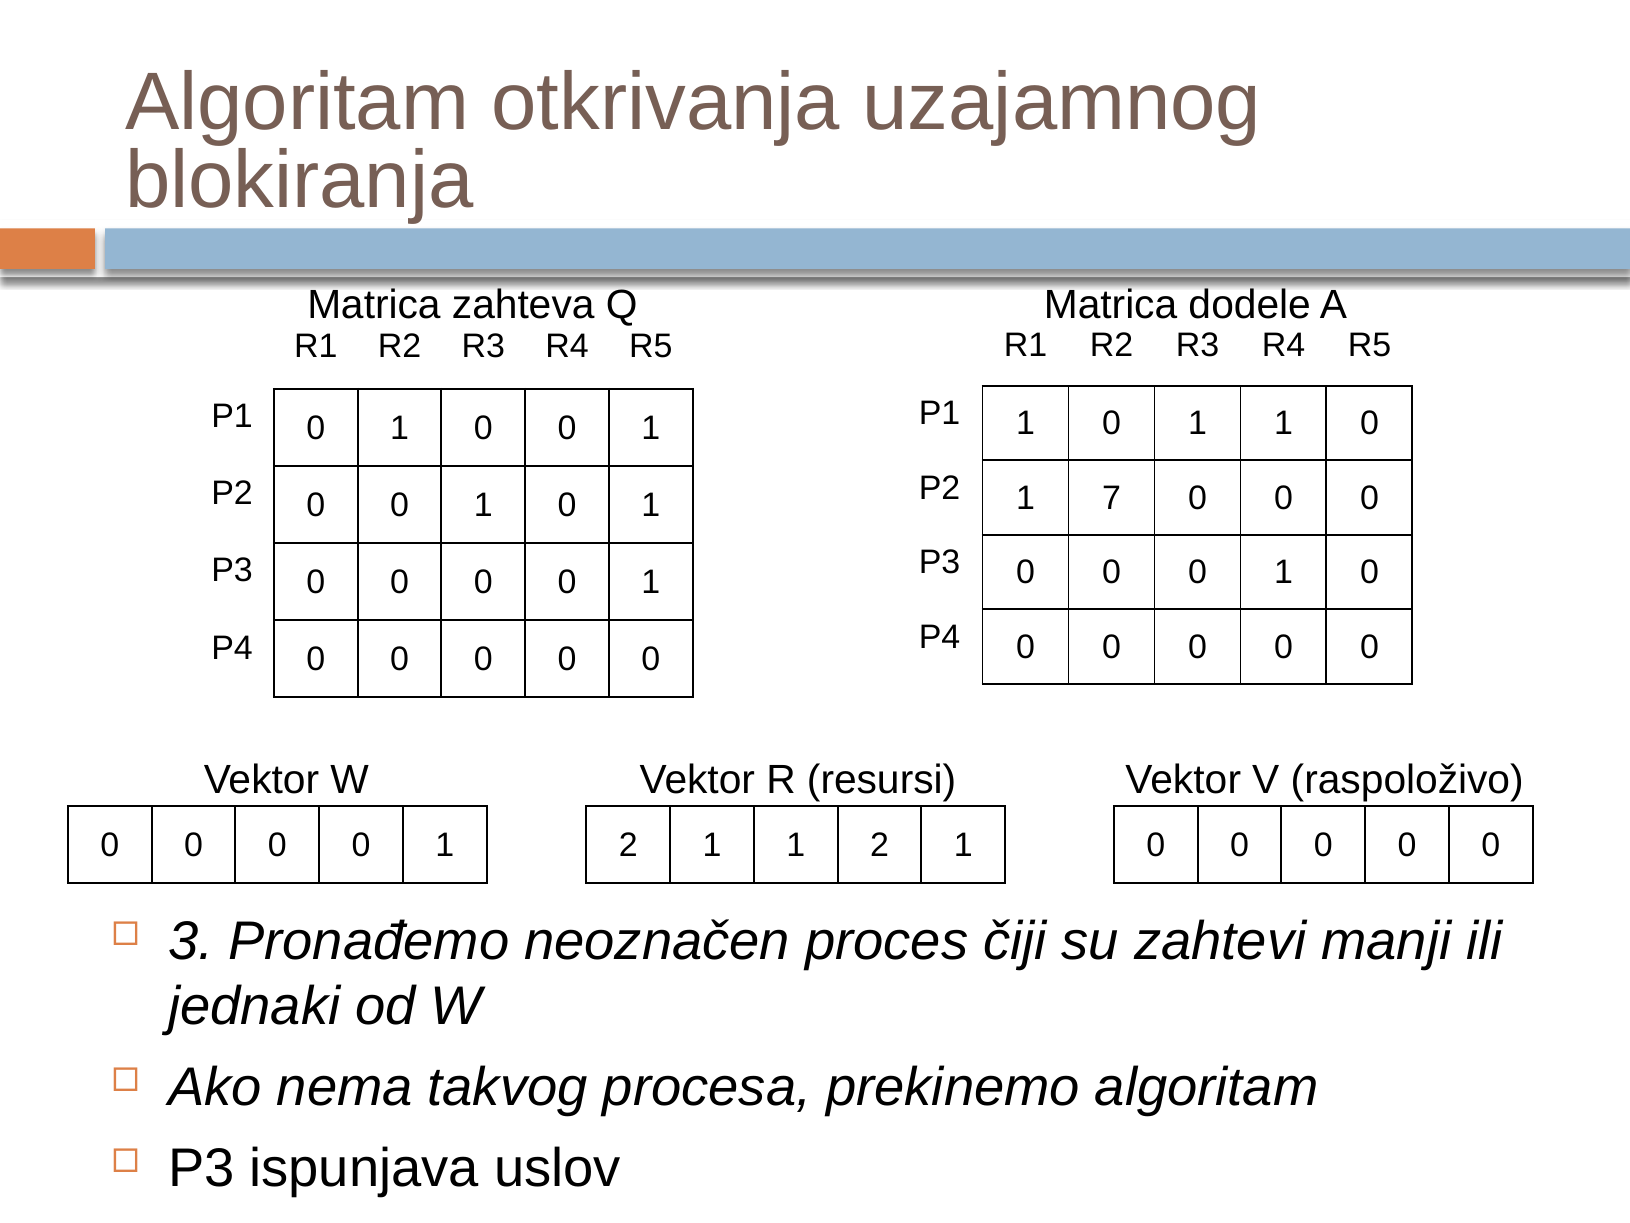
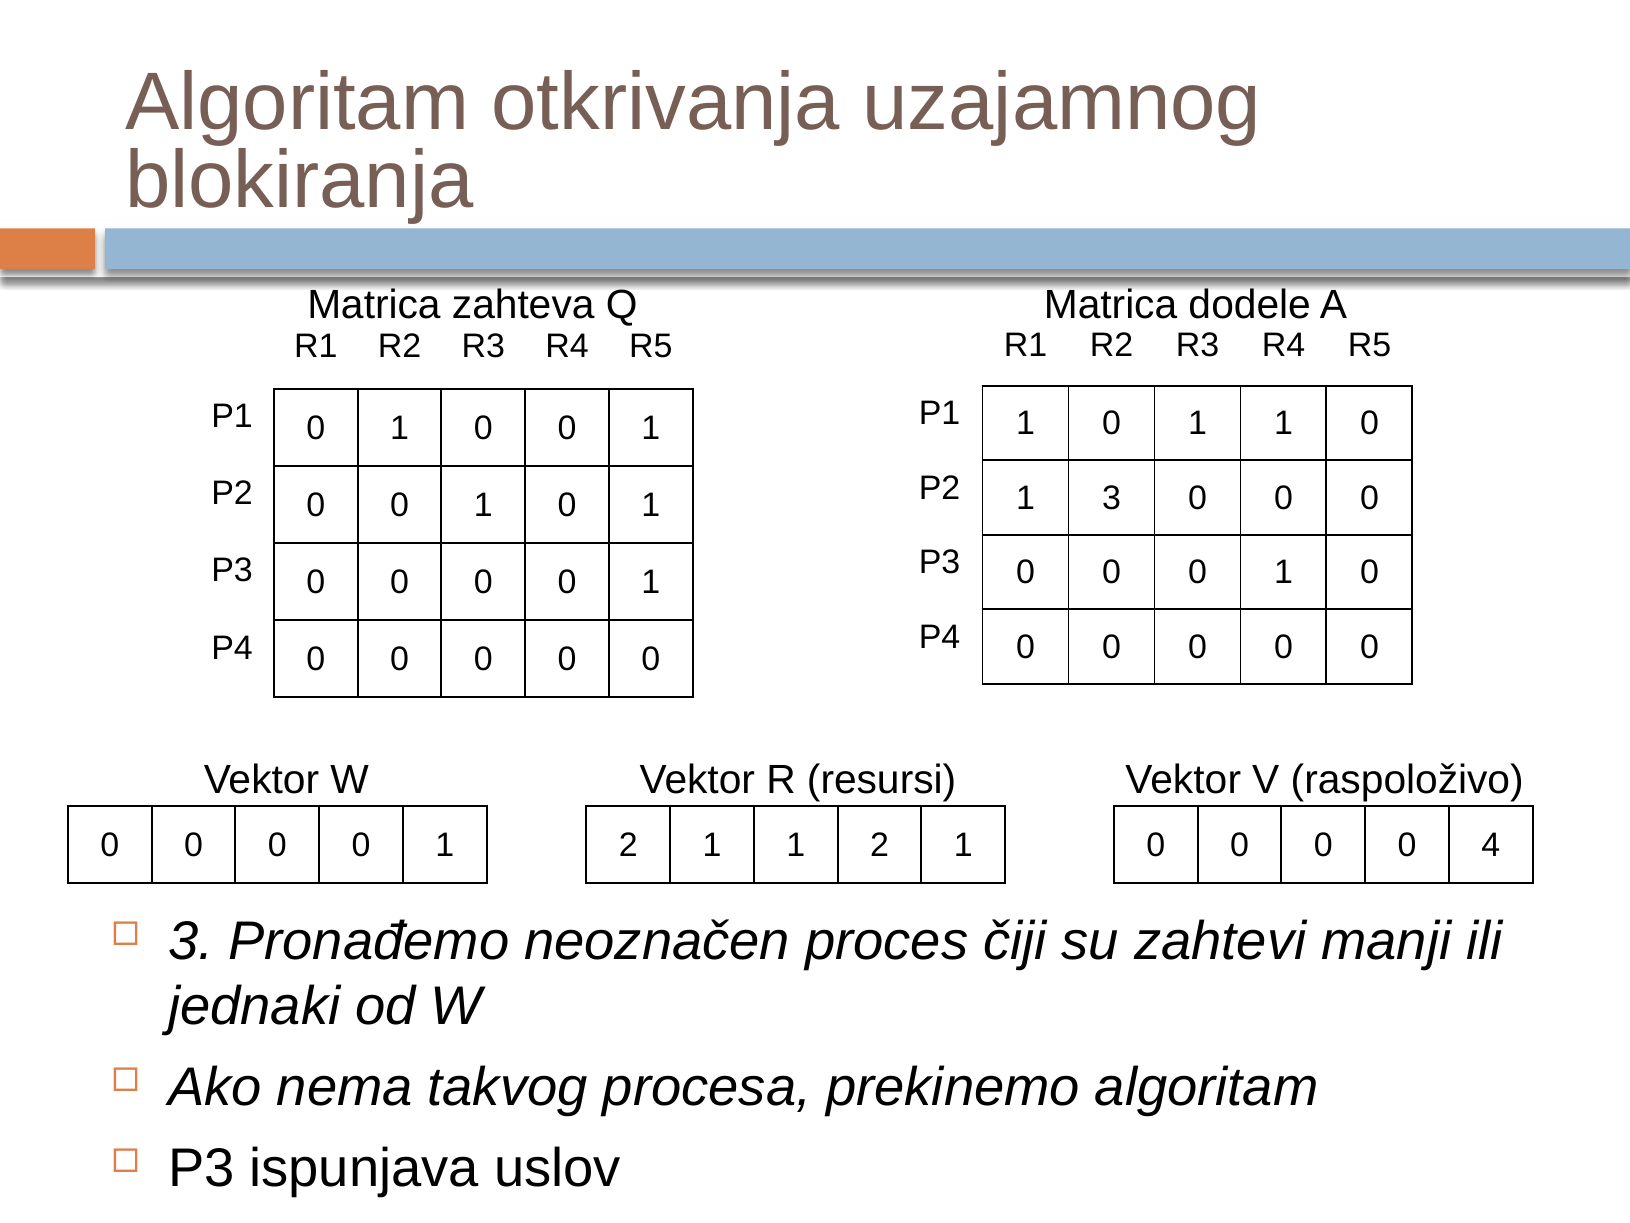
1 7: 7 -> 3 (1112, 498)
0: 0 -> 4 (1491, 845)
